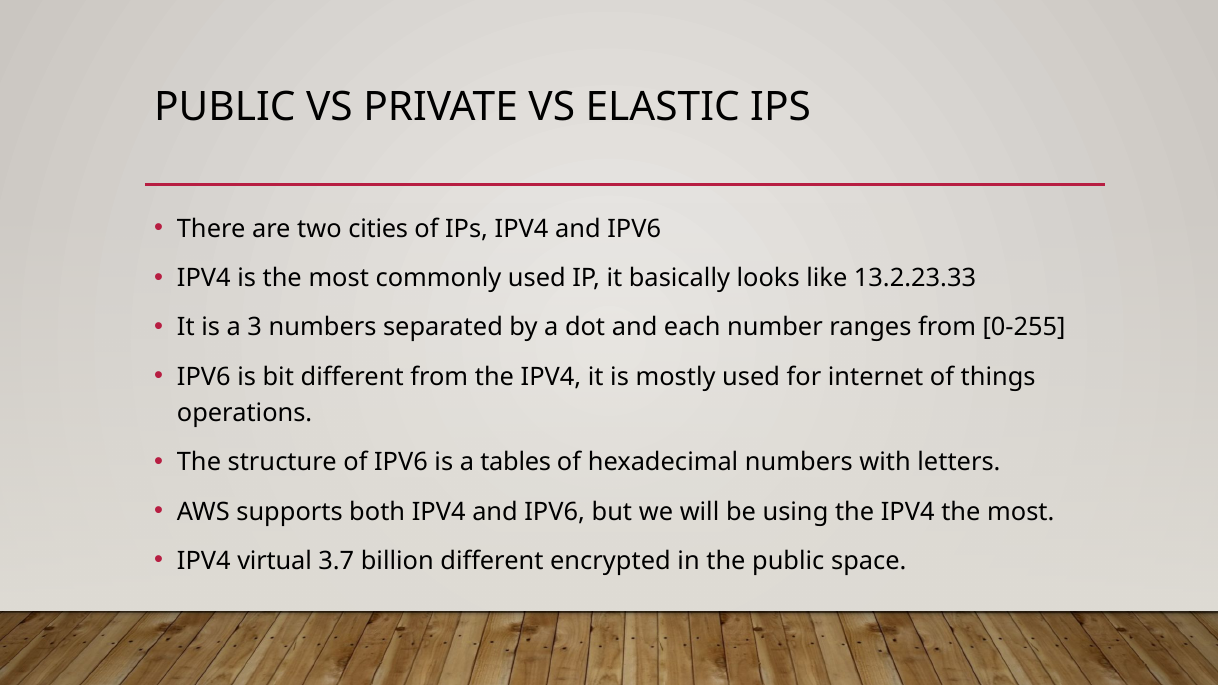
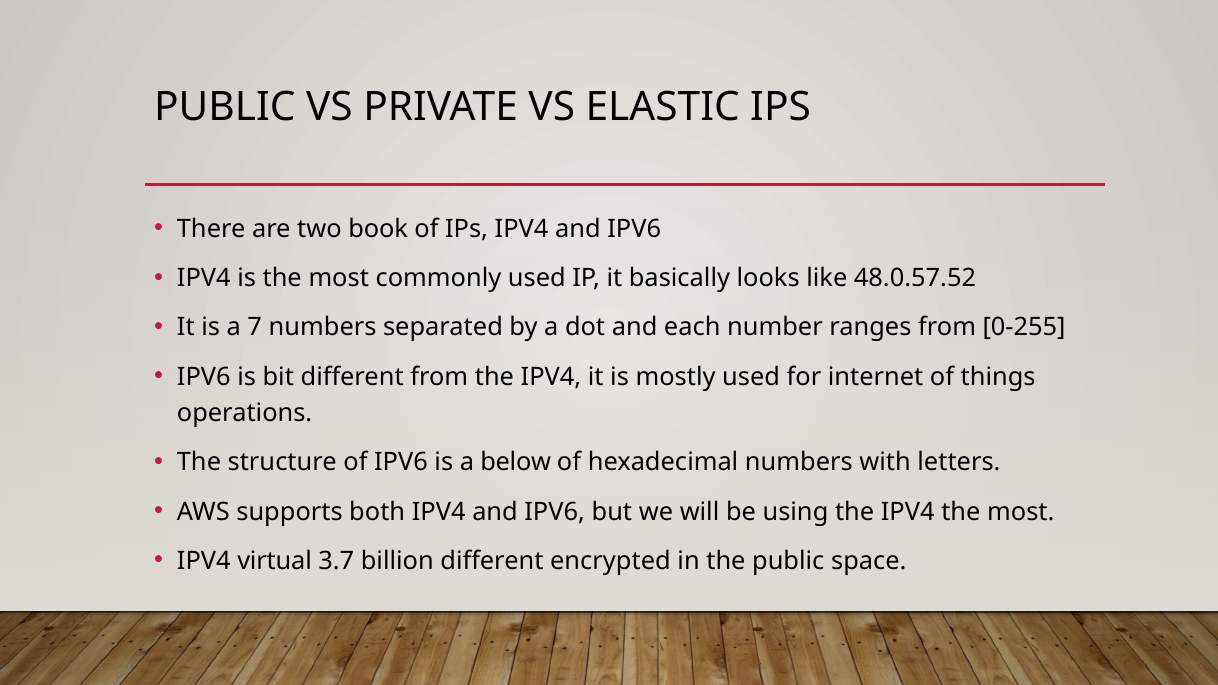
cities: cities -> book (378, 229)
13.2.23.33: 13.2.23.33 -> 48.0.57.52 (915, 278)
3: 3 -> 7 (255, 327)
tables: tables -> below (516, 463)
